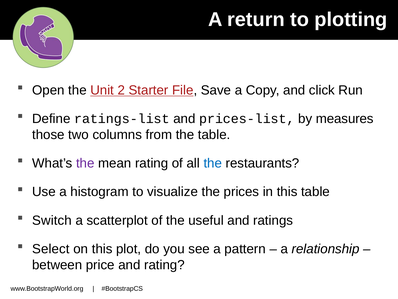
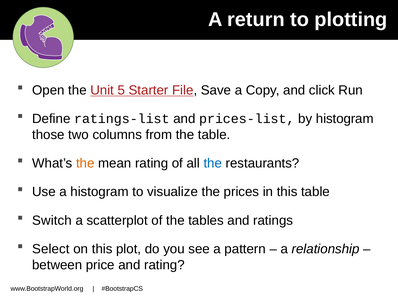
2: 2 -> 5 (121, 90)
by measures: measures -> histogram (345, 119)
the colour: purple -> orange (85, 163)
useful: useful -> tables (206, 220)
